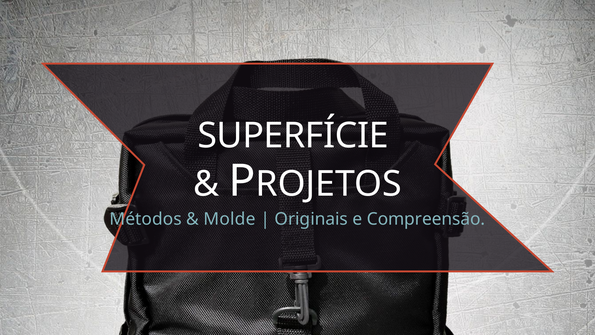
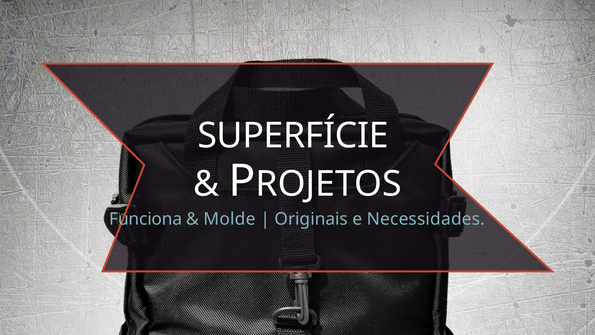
Métodos: Métodos -> Funciona (146, 219)
Compreensão: Compreensão -> Necessidades (426, 219)
